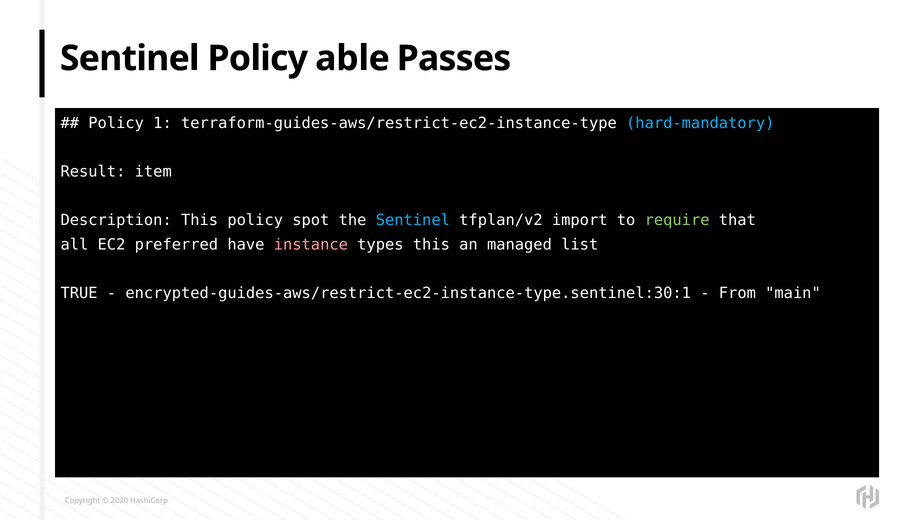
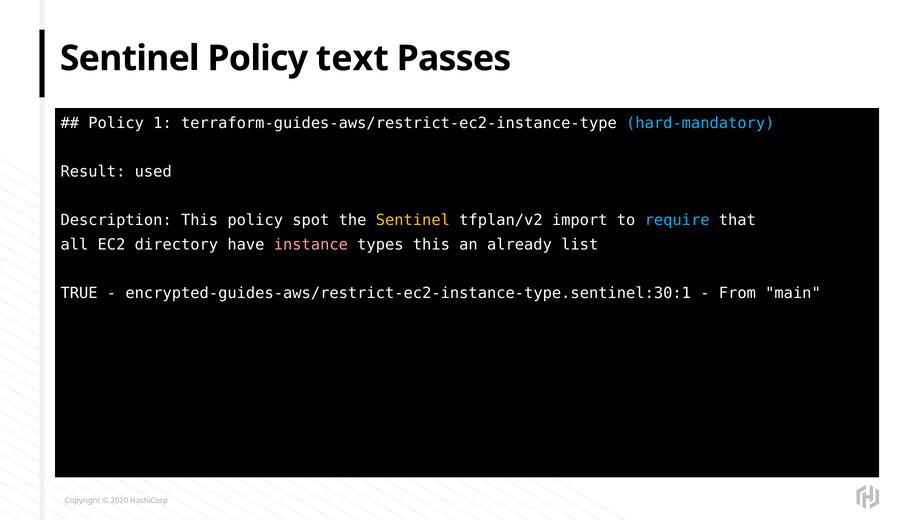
able: able -> text (352, 58)
item: item -> used (153, 172)
Sentinel colour: light blue -> yellow (413, 220)
require colour: light green -> light blue (677, 220)
preferred: preferred -> directory (176, 244)
managed: managed -> already (519, 244)
